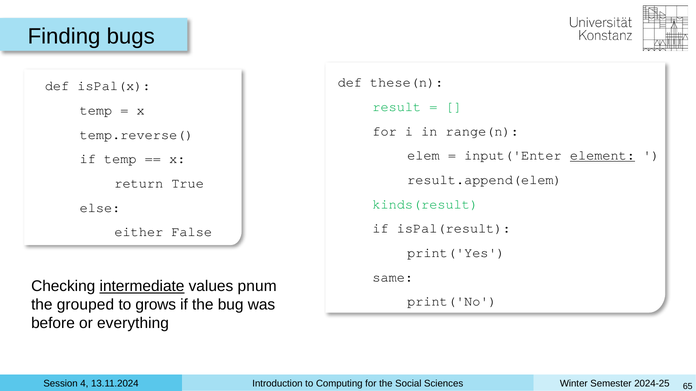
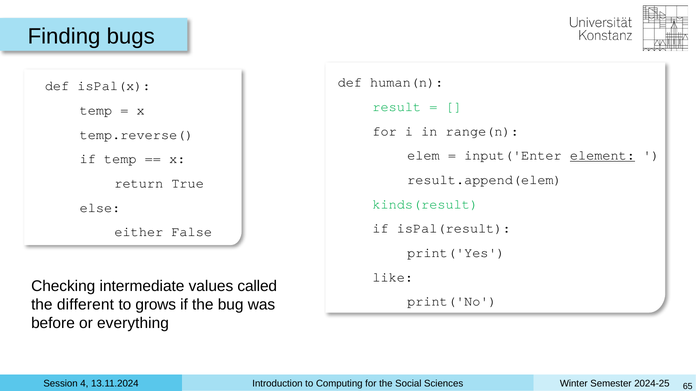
these(n: these(n -> human(n (407, 83)
same: same -> like (393, 278)
intermediate underline: present -> none (142, 287)
pnum: pnum -> called (257, 287)
grouped: grouped -> different (85, 305)
